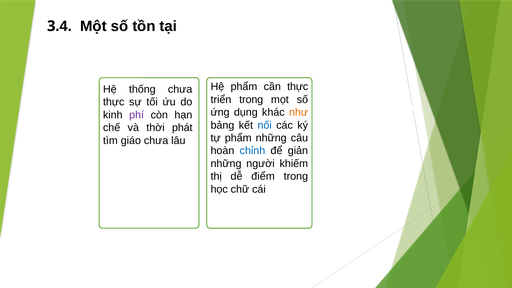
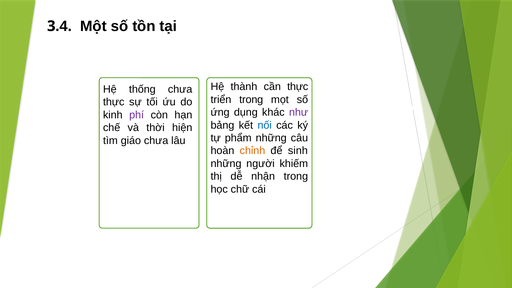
Hệ phẩm: phẩm -> thành (244, 87)
như colour: orange -> purple (299, 112)
phát: phát -> hiện (182, 128)
chỉnh colour: blue -> orange (252, 151)
giản: giản -> sinh (298, 151)
điểm: điểm -> nhận (263, 176)
